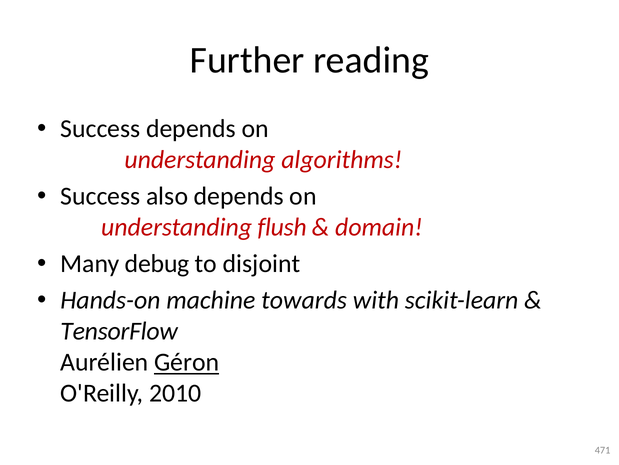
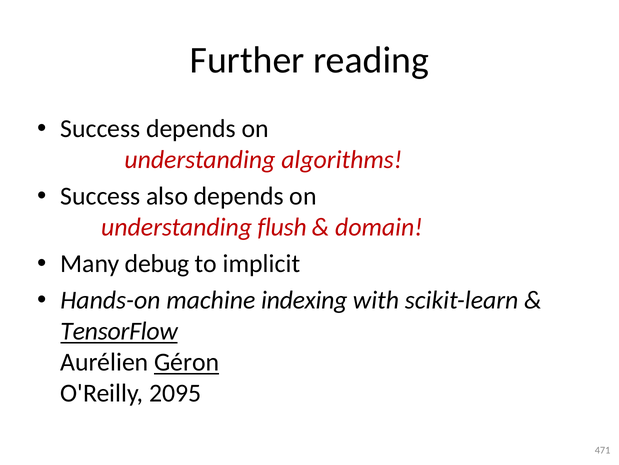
disjoint: disjoint -> implicit (262, 264)
towards: towards -> indexing (304, 300)
TensorFlow underline: none -> present (119, 331)
2010: 2010 -> 2095 (175, 393)
